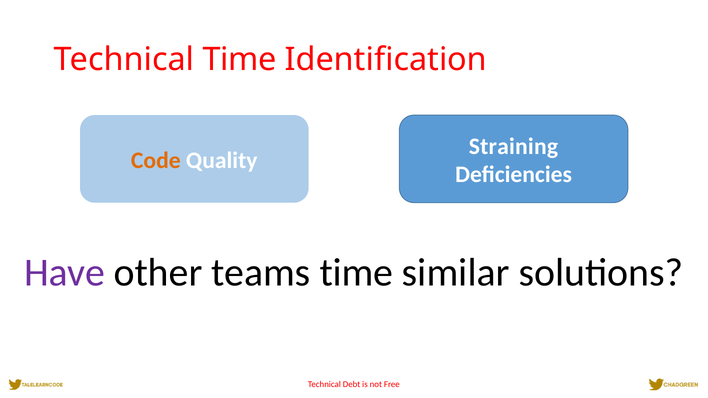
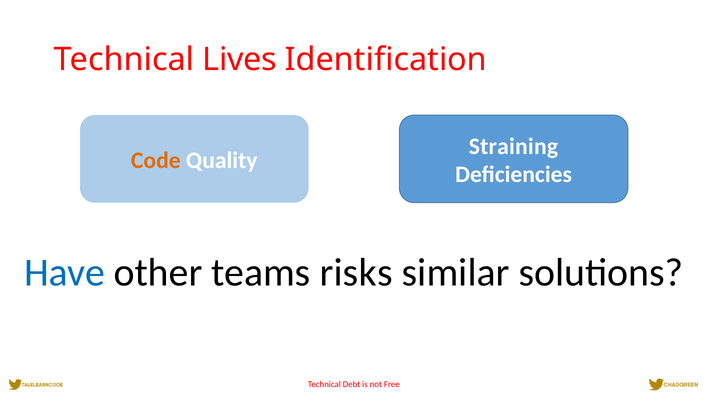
Technical Time: Time -> Lives (240, 59)
Have colour: purple -> blue (64, 273)
teams time: time -> risks (356, 273)
